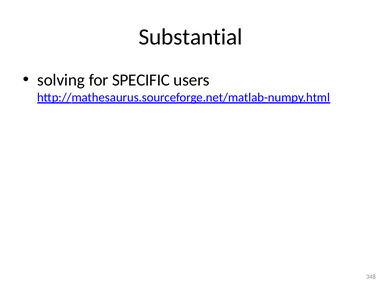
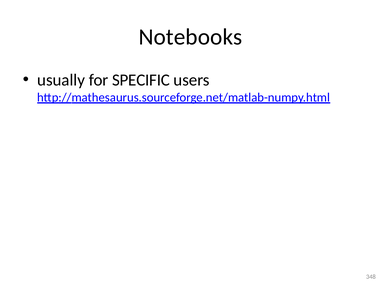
Substantial: Substantial -> Notebooks (190, 37)
solving: solving -> usually (61, 80)
